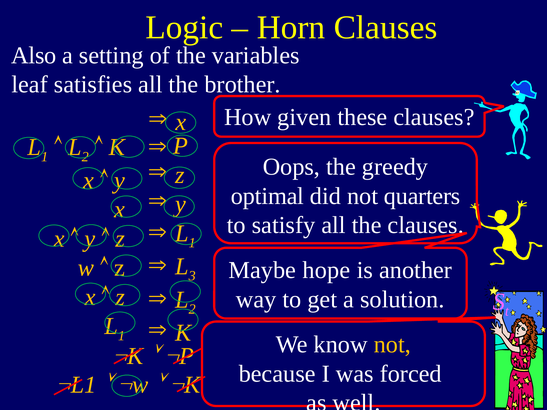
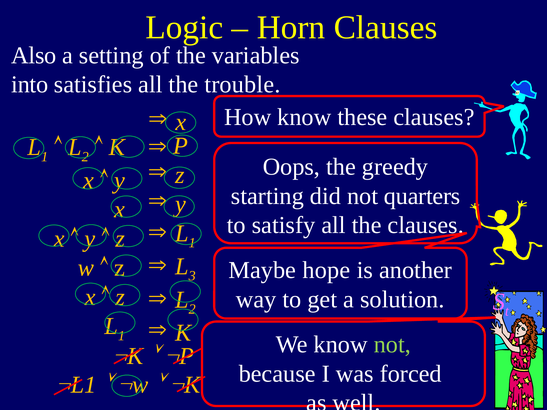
leaf: leaf -> into (30, 85)
brother: brother -> trouble (242, 85)
How given: given -> know (304, 117)
optimal: optimal -> starting (267, 196)
not colour: yellow -> light green (392, 345)
